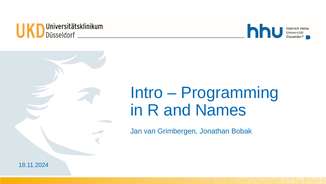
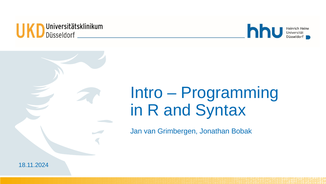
Names: Names -> Syntax (221, 110)
